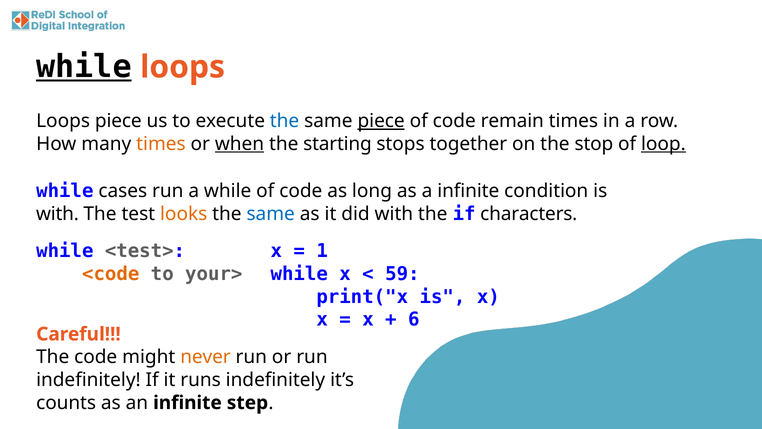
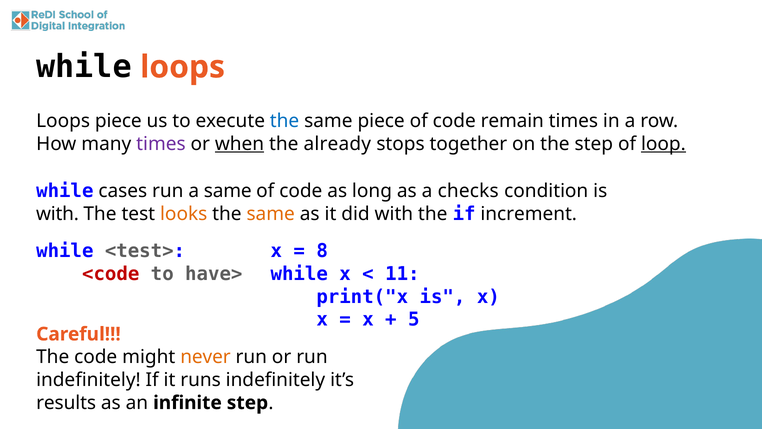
while underline: present -> none (84, 67)
piece underline: present -> none (381, 121)
times colour: orange -> purple (161, 144)
starting: starting -> already (337, 144)
the stop: stop -> step (594, 144)
a while: while -> same (228, 191)
a infinite: infinite -> checks (468, 191)
same colour: blue -> orange (271, 214)
characters: characters -> increment (529, 214)
1: 1 -> 8 (322, 251)
<code colour: orange -> red (111, 274)
your>: your> -> have> (214, 274)
59: 59 -> 11 (402, 274)
6: 6 -> 5 (414, 319)
counts: counts -> results (66, 402)
